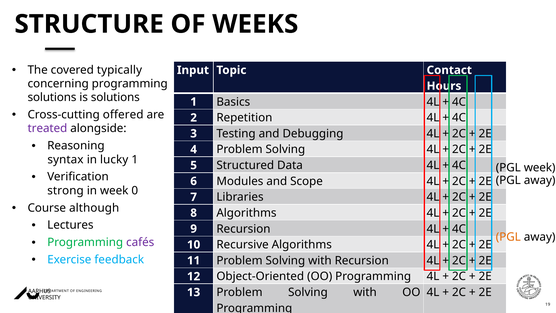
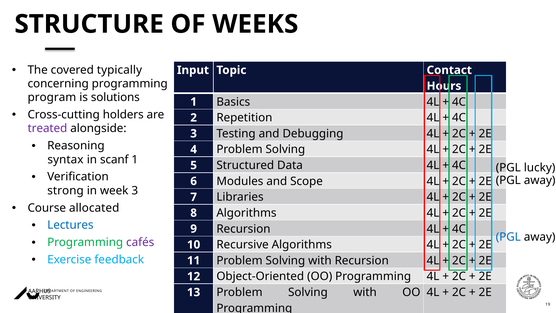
solutions: solutions -> program (52, 97)
offered: offered -> holders (123, 115)
lucky: lucky -> scanf (114, 159)
PGL week: week -> lucky (540, 168)
week 0: 0 -> 3 (135, 190)
although: although -> allocated (94, 208)
Lectures colour: black -> blue (70, 225)
PGL colour: orange -> blue (508, 237)
